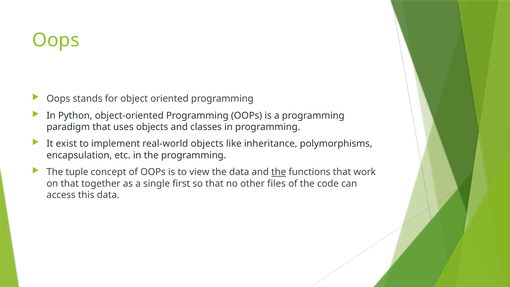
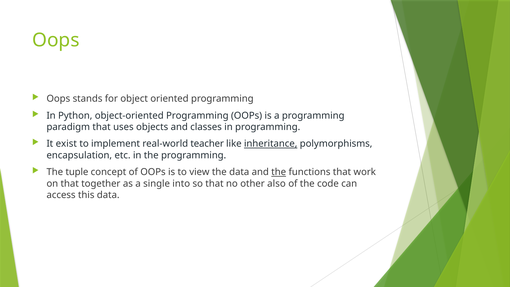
real-world objects: objects -> teacher (207, 144)
inheritance underline: none -> present (271, 144)
first: first -> into (181, 183)
files: files -> also (276, 183)
